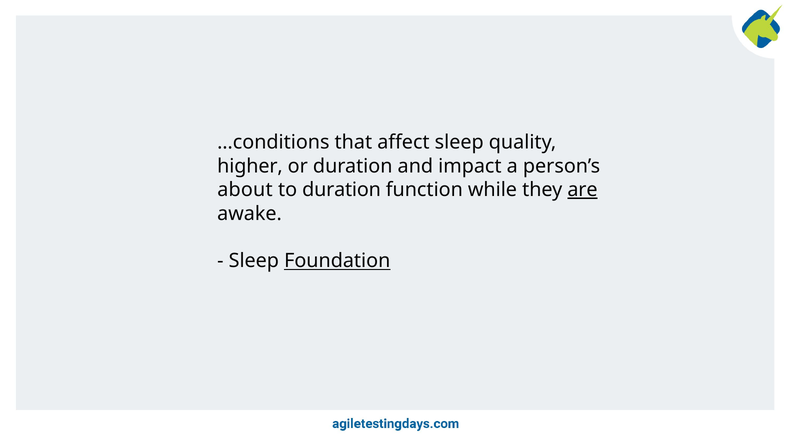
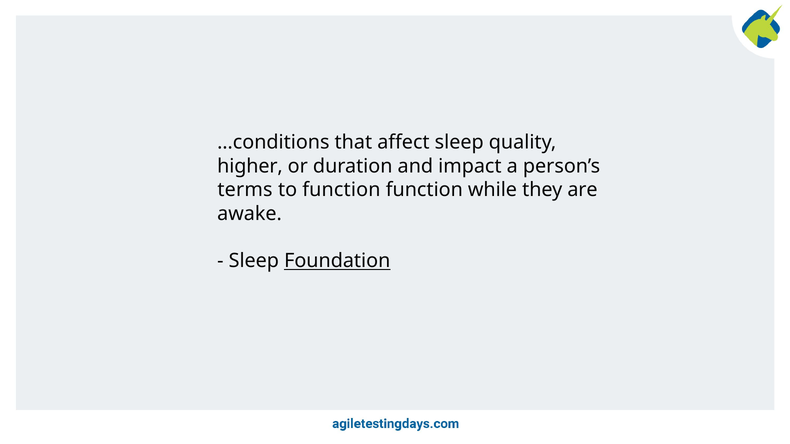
about: about -> terms (245, 190)
to duration: duration -> function (341, 190)
are underline: present -> none (582, 190)
